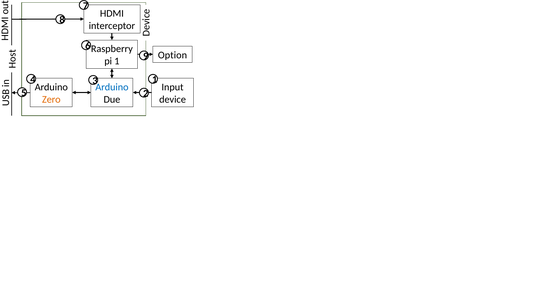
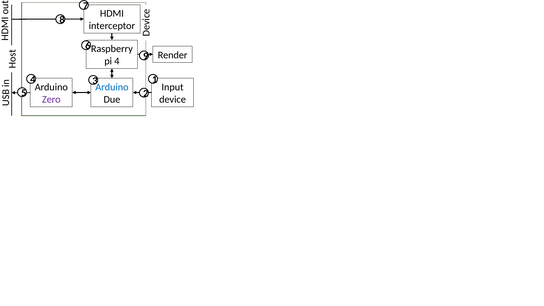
Option: Option -> Render (173, 55)
pi 1: 1 -> 4 (117, 61)
Zero colour: orange -> purple (51, 99)
